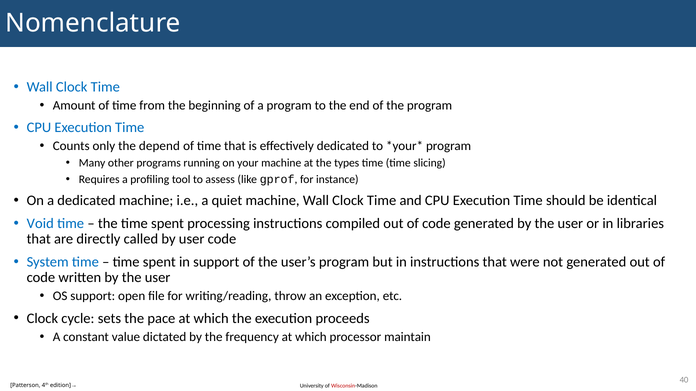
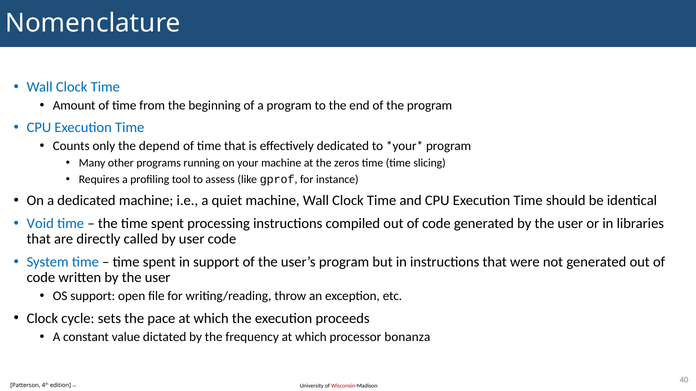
types: types -> zeros (347, 163)
maintain: maintain -> bonanza (407, 337)
